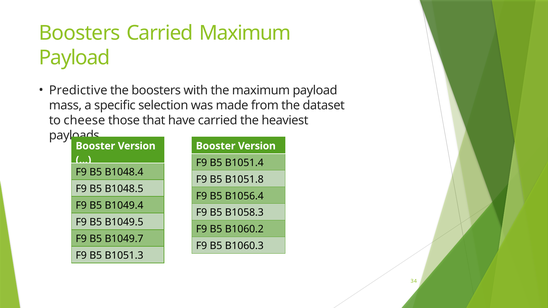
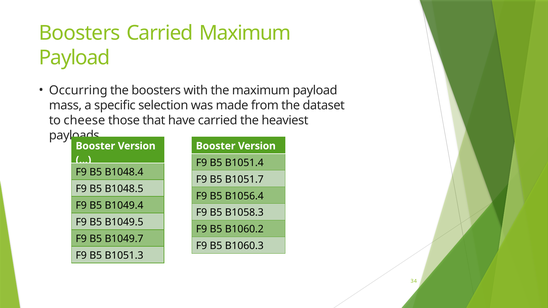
Predictive: Predictive -> Occurring (78, 90)
B1051.8: B1051.8 -> B1051.7 (244, 179)
